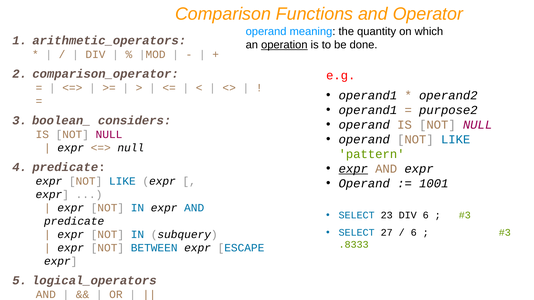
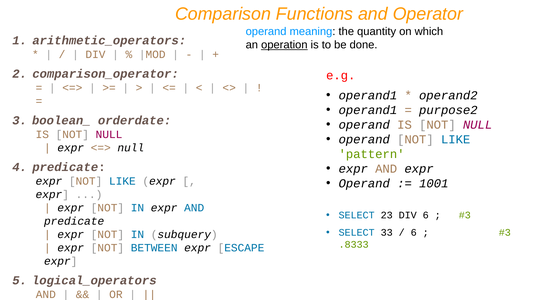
considers: considers -> orderdate (135, 121)
expr underline: present -> none (353, 169)
27: 27 -> 33 (387, 233)
